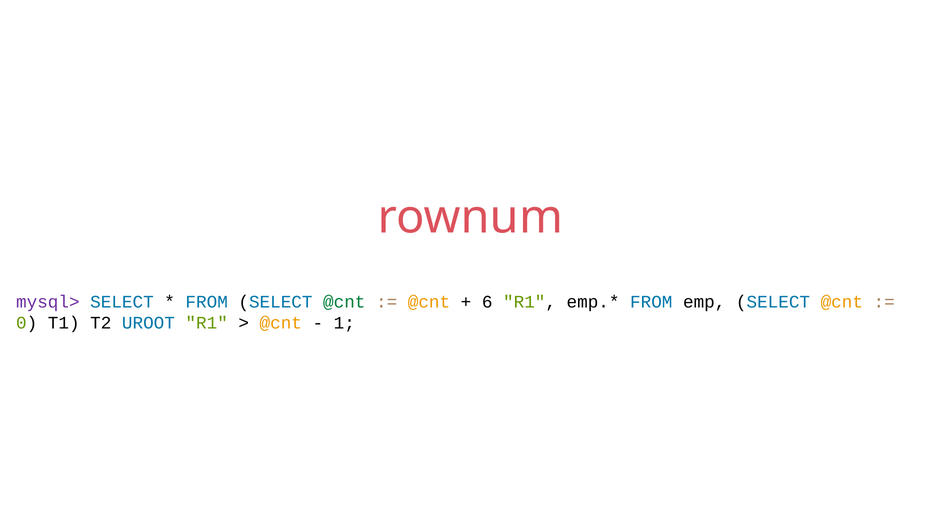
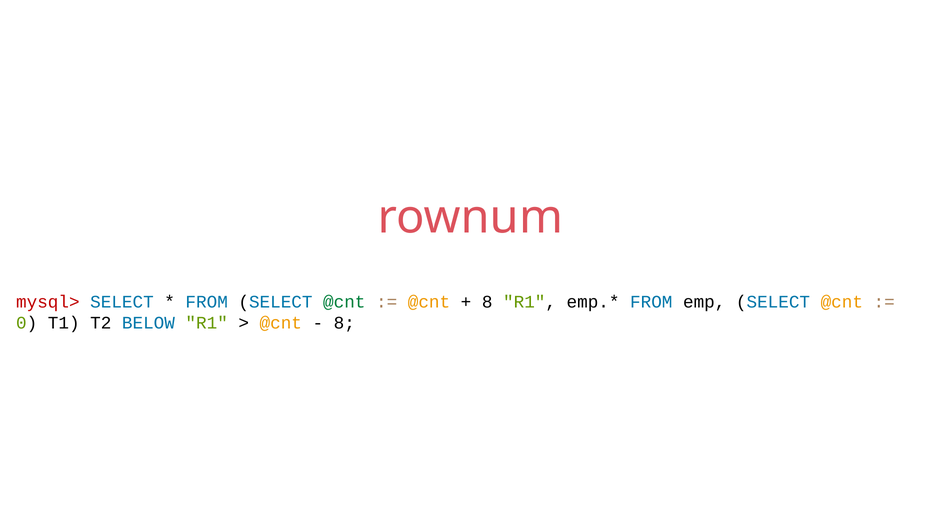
mysql> colour: purple -> red (48, 302)
6: 6 -> 8 (487, 302)
UROOT: UROOT -> BELOW (148, 323)
1: 1 -> 8 (344, 323)
